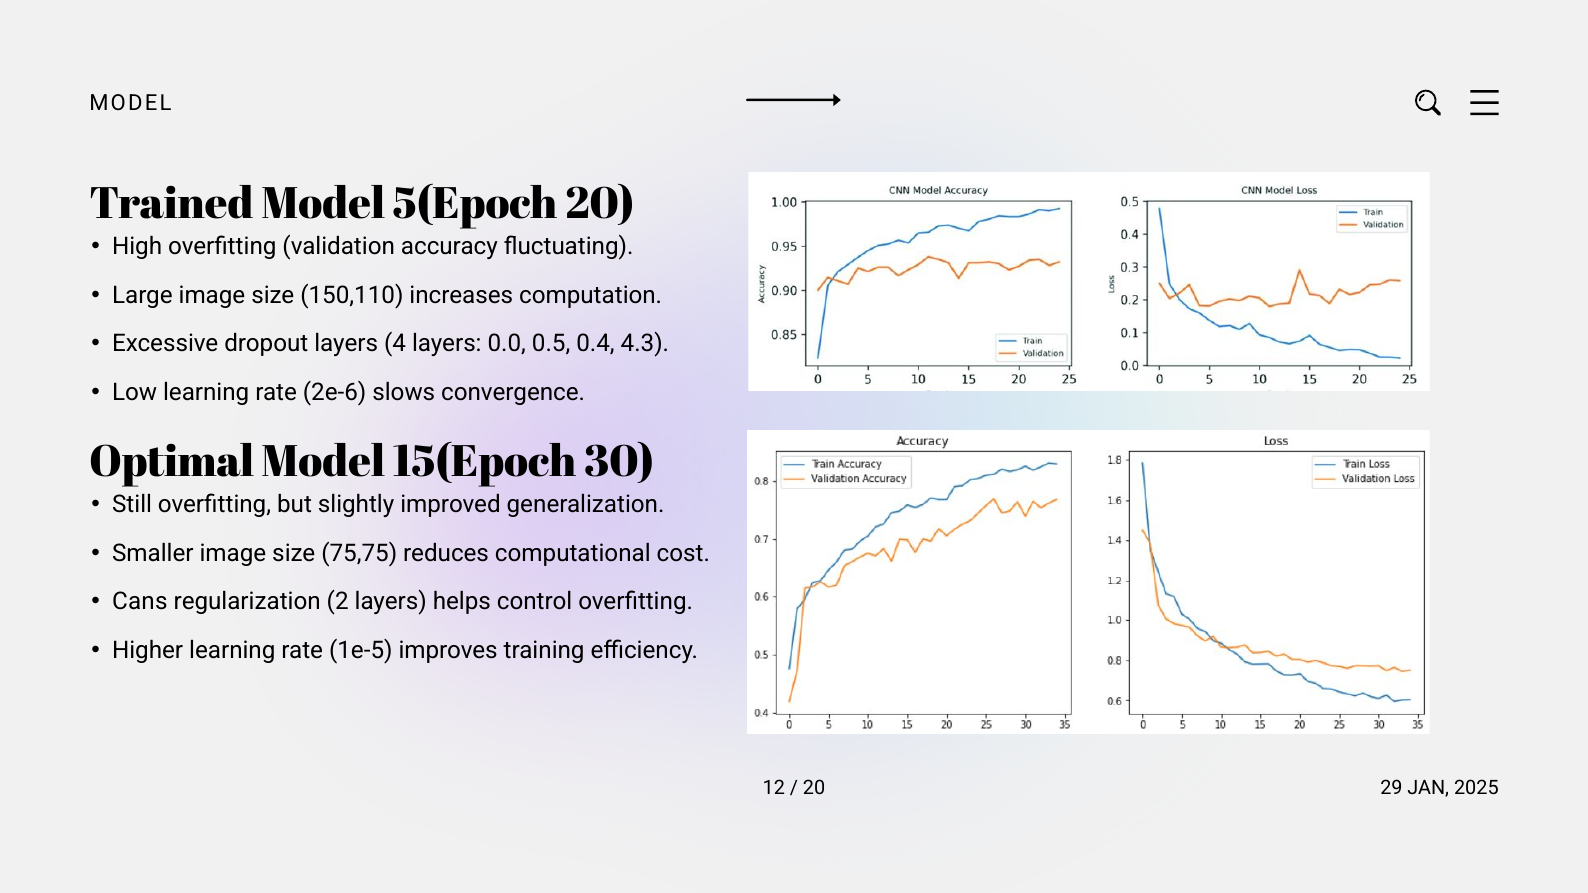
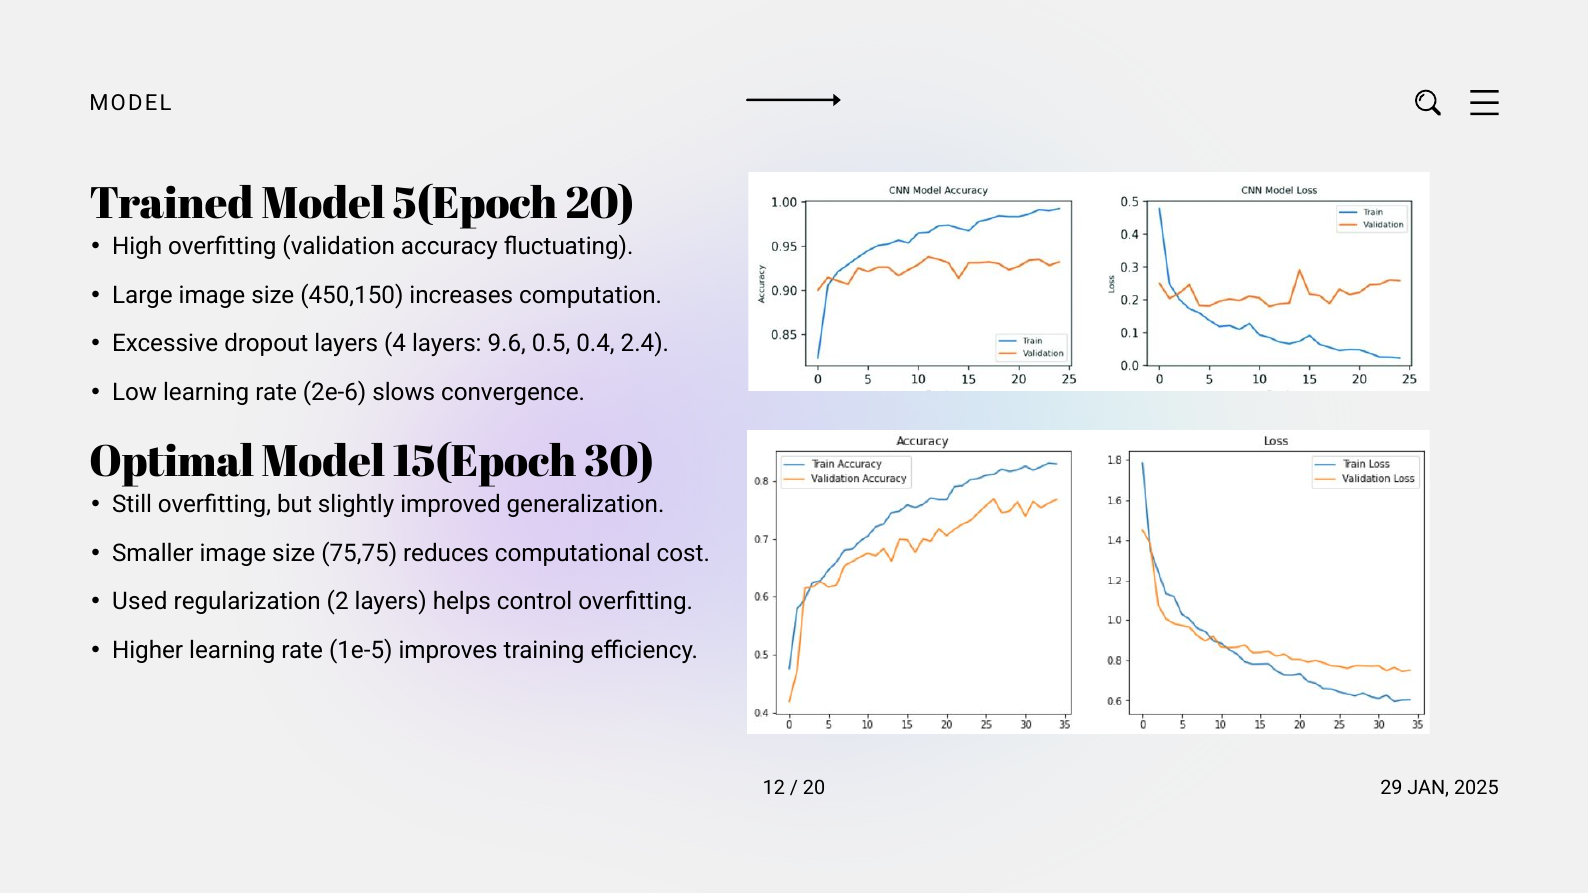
150,110: 150,110 -> 450,150 (352, 295)
0.0: 0.0 -> 9.6 (507, 344)
4.3: 4.3 -> 2.4 (645, 344)
Cans: Cans -> Used (140, 602)
